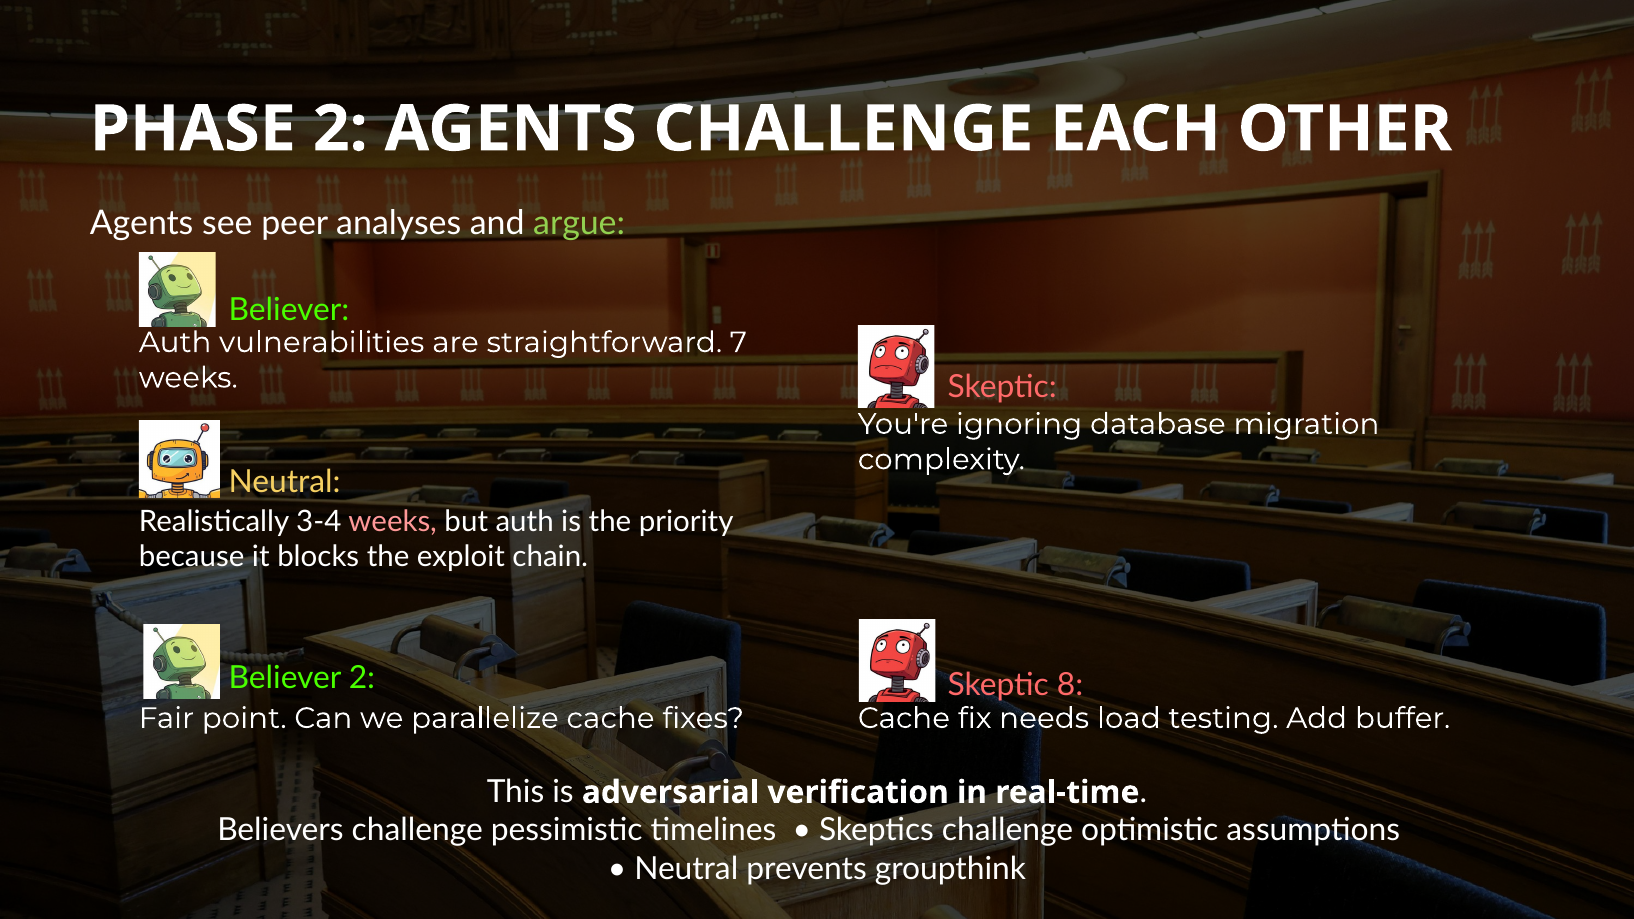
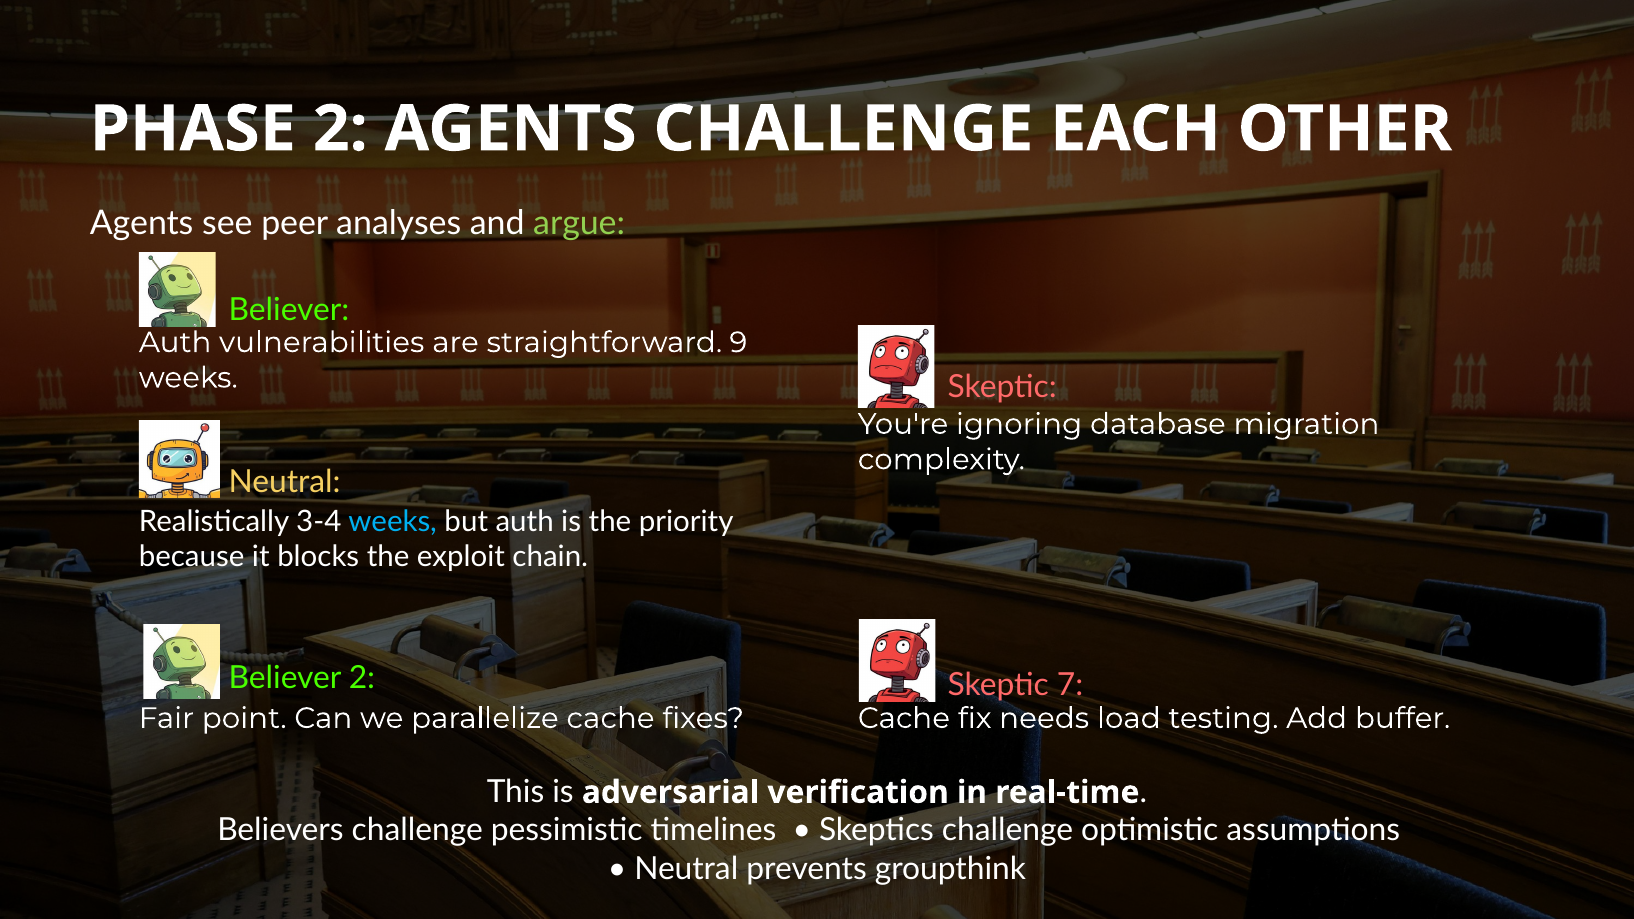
7: 7 -> 9 (738, 342)
weeks colour: pink -> light blue (393, 521)
8: 8 -> 7 (1070, 685)
